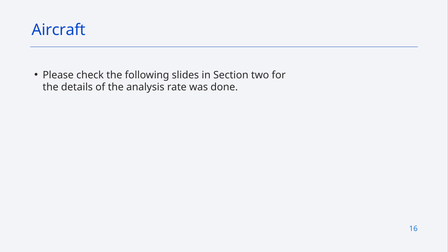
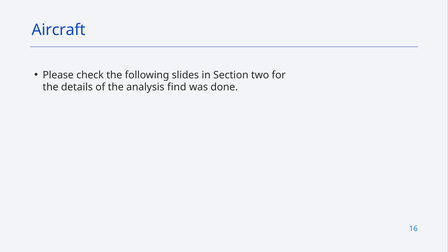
rate: rate -> find (177, 87)
